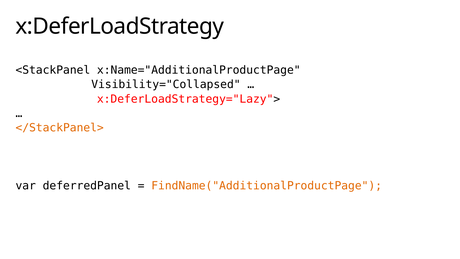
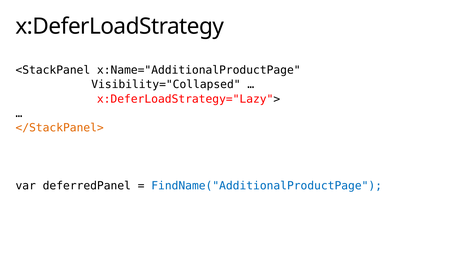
FindName("AdditionalProductPage colour: orange -> blue (267, 185)
